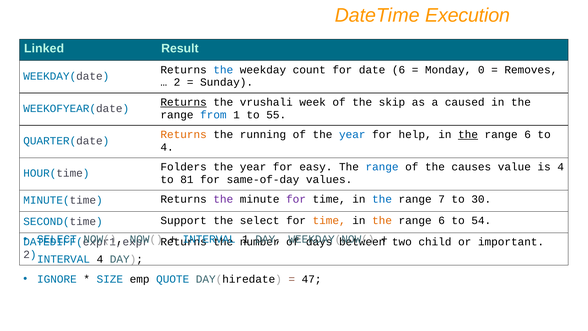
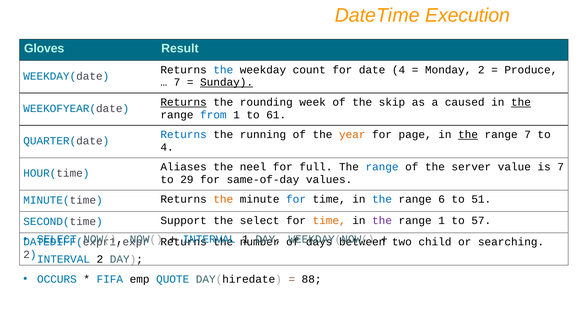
Linked: Linked -> Gloves (44, 48)
date 6: 6 -> 4 (399, 70)
Monday 0: 0 -> 2 (481, 70)
Removes: Removes -> Produce (531, 70)
2: 2 -> 7 (177, 82)
Sunday underline: none -> present (227, 82)
vrushali: vrushali -> rounding (266, 102)
the underline: none -> present (521, 102)
55: 55 -> 61 (276, 115)
Returns colour: orange -> blue (184, 134)
year colour: blue -> orange (352, 134)
help: help -> page (415, 134)
6: 6 -> 7 (528, 134)
Folders: Folders -> Aliases (184, 167)
year: year -> neel (253, 167)
easy: easy -> full (316, 167)
causes: causes -> server (471, 167)
is 4: 4 -> 7 (561, 167)
81: 81 -> 29 (187, 179)
the colour: purple -> orange (223, 199)
for colour: purple -> blue (296, 199)
7: 7 -> 6 (442, 199)
30: 30 -> 51 (481, 199)
the colour: orange -> purple (382, 220)
6: 6 -> 1 (442, 220)
54: 54 -> 57 (481, 220)
important: important -> searching (511, 242)
INTERVAL 4: 4 -> 2 (100, 259)
IGNORE: IGNORE -> OCCURS (57, 279)
SIZE: SIZE -> FIFA (110, 279)
47: 47 -> 88 (312, 279)
